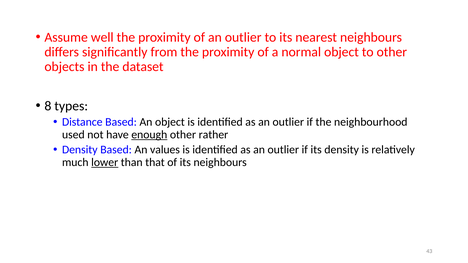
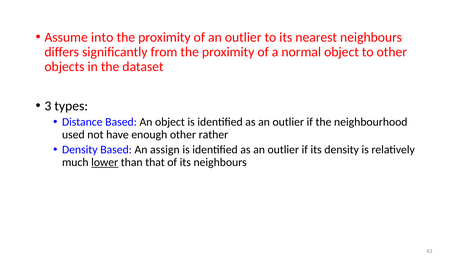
well: well -> into (102, 37)
8: 8 -> 3 (48, 106)
enough underline: present -> none (149, 135)
values: values -> assign (165, 150)
